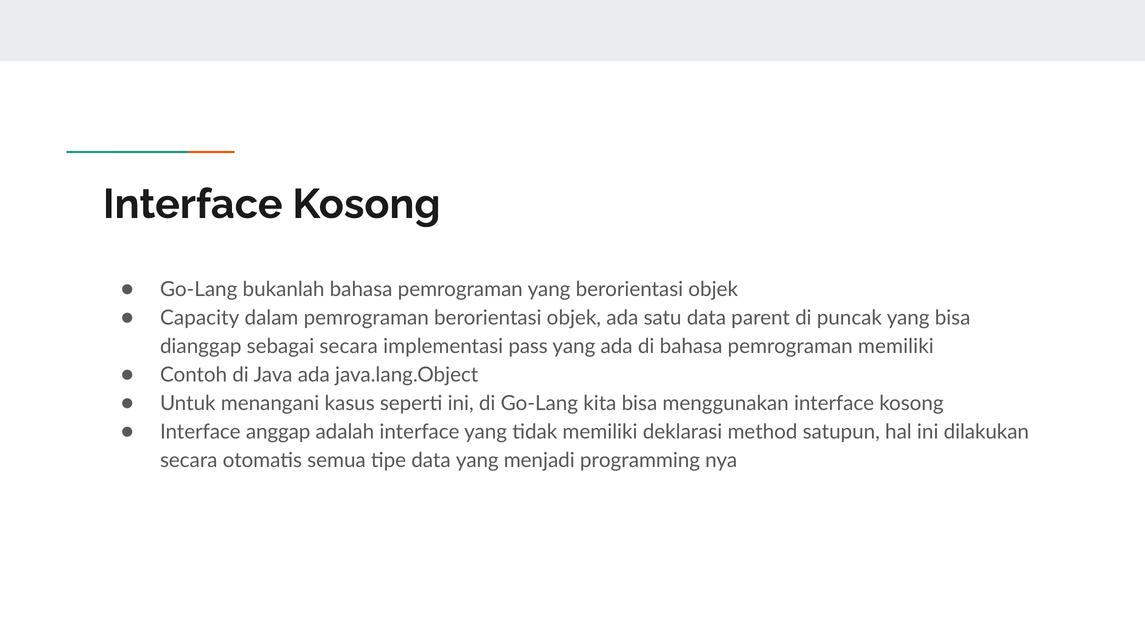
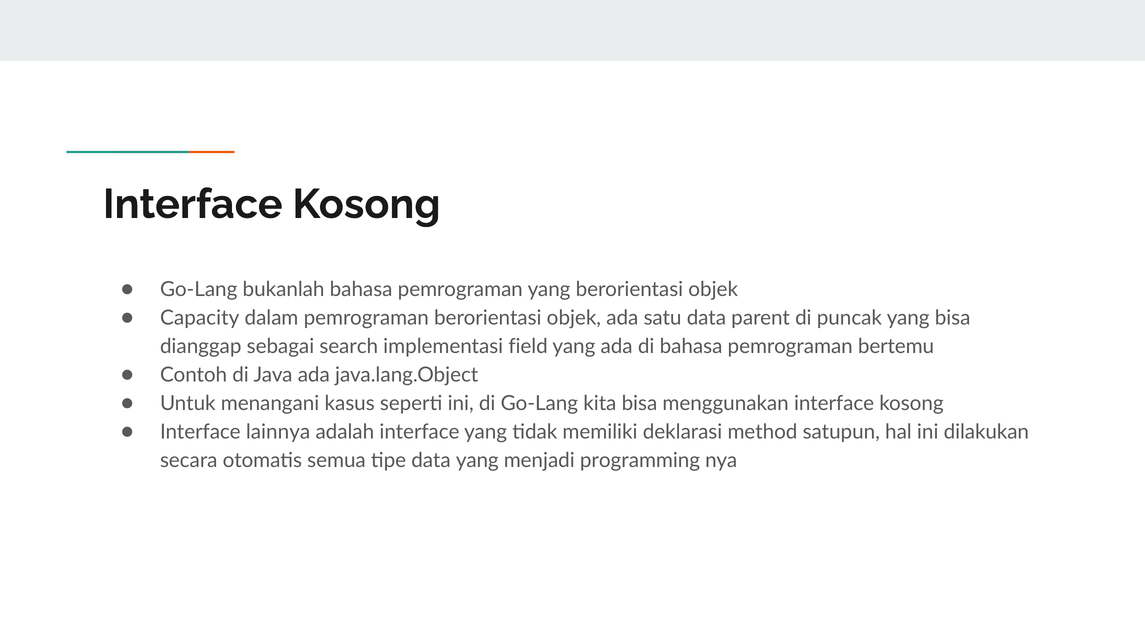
sebagai secara: secara -> search (349, 346)
pass: pass -> field (528, 346)
pemrograman memiliki: memiliki -> bertemu (896, 346)
anggap: anggap -> lainnya (278, 432)
